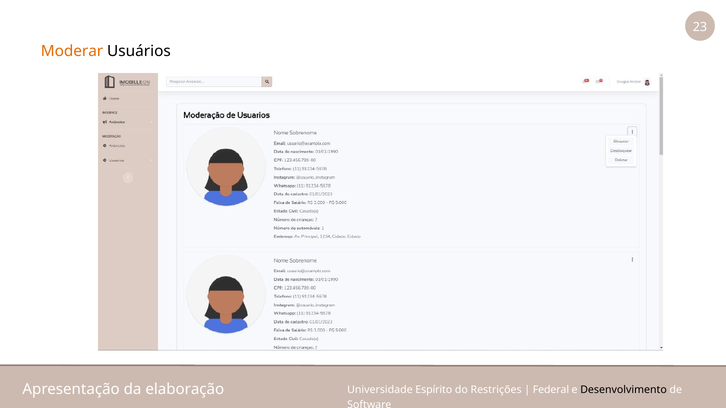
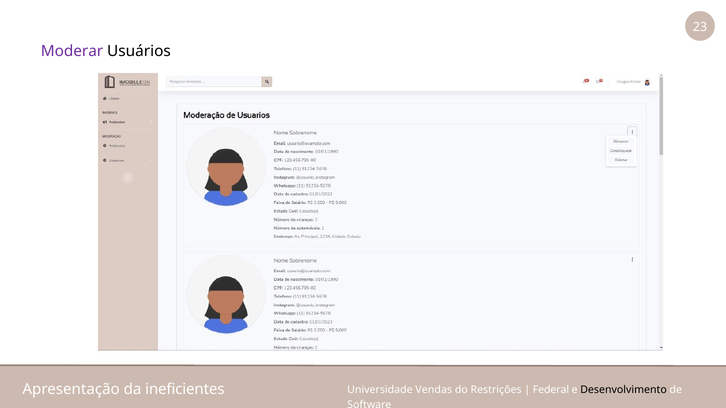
Moderar colour: orange -> purple (72, 51)
elaboração: elaboração -> ineficientes (185, 390)
Espírito: Espírito -> Vendas (434, 390)
